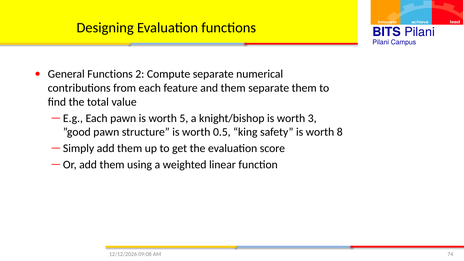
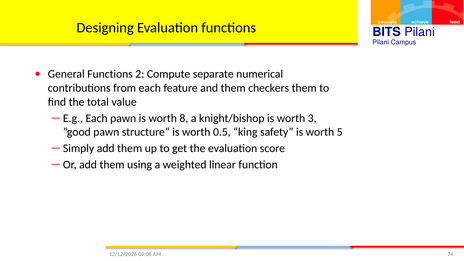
them separate: separate -> checkers (269, 88)
5: 5 -> 8 (184, 118)
8: 8 -> 5 (340, 132)
